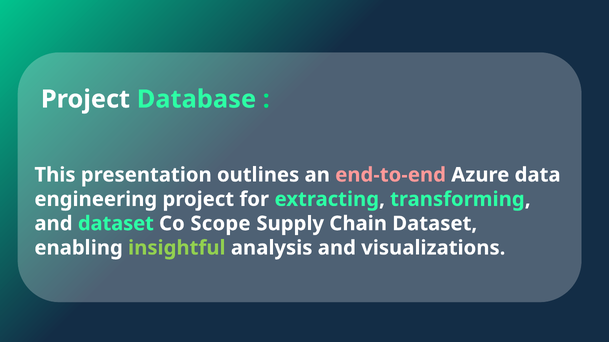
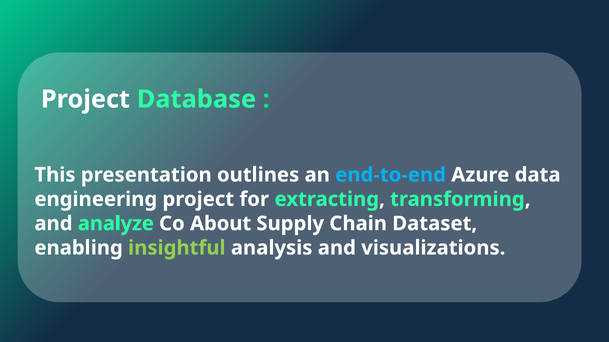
end-to-end colour: pink -> light blue (391, 175)
and dataset: dataset -> analyze (116, 224)
Scope: Scope -> About (221, 224)
